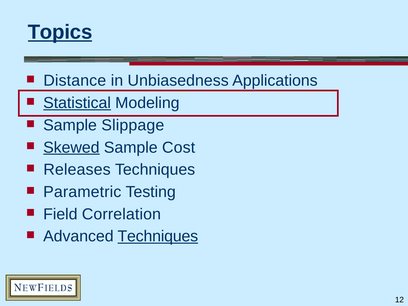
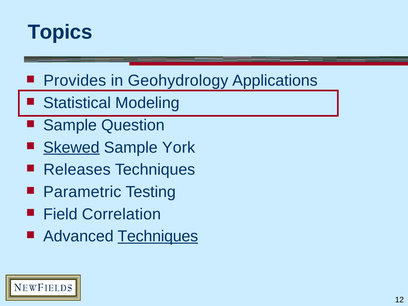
Topics underline: present -> none (60, 32)
Distance: Distance -> Provides (75, 81)
Unbiasedness: Unbiasedness -> Geohydrology (178, 81)
Statistical underline: present -> none (77, 103)
Slippage: Slippage -> Question (133, 125)
Cost: Cost -> York (179, 147)
